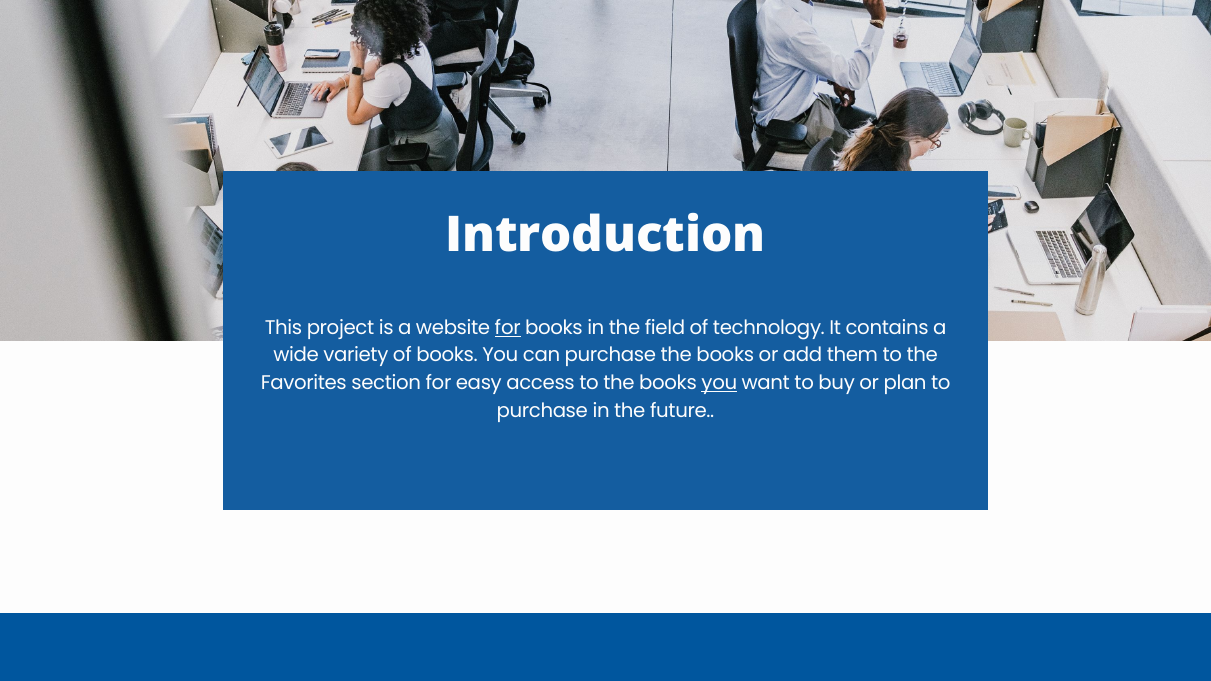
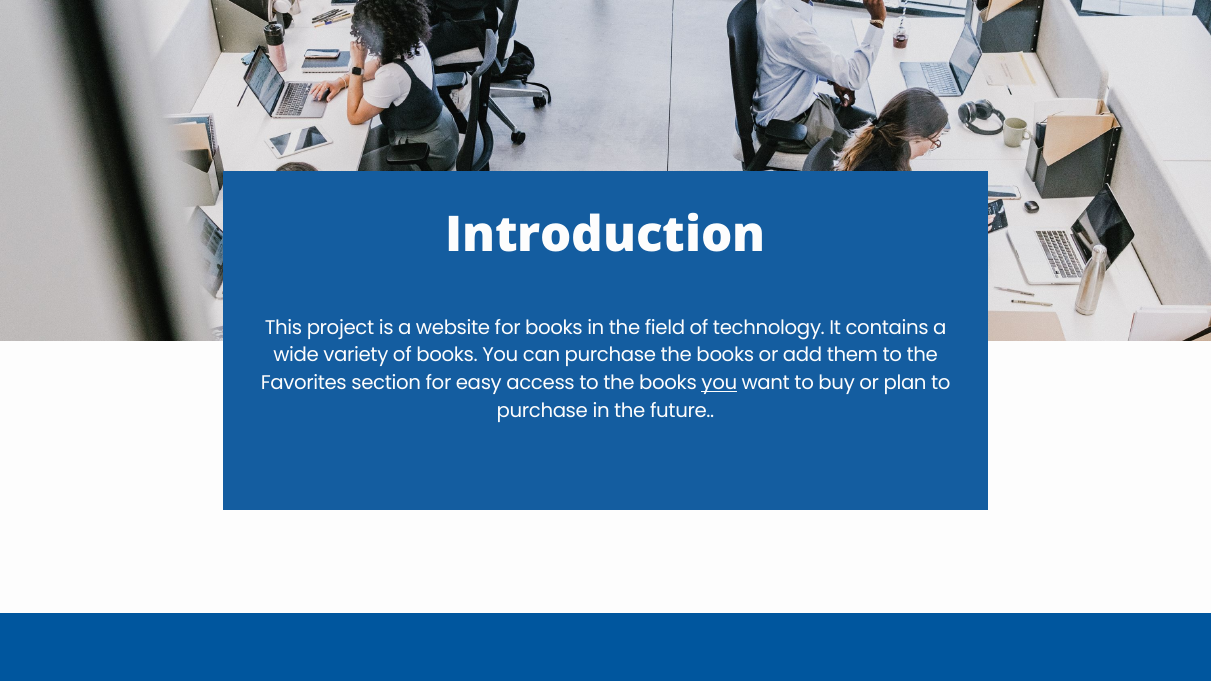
for underline: present -> none (508, 328)
